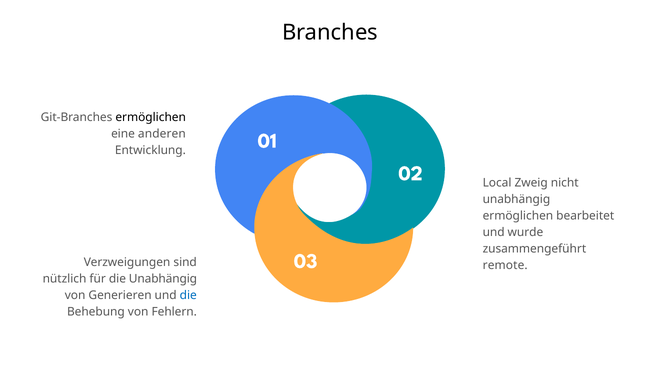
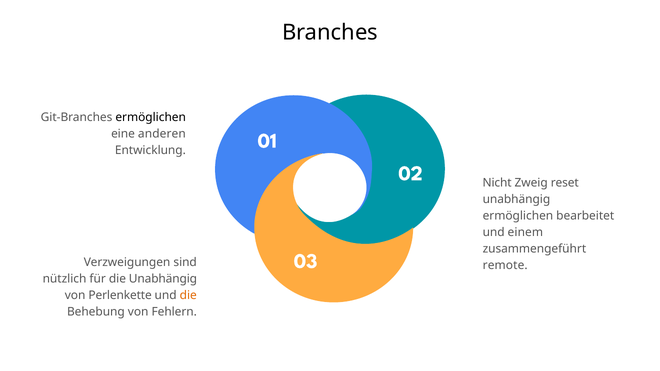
Local: Local -> Nicht (497, 183)
nicht: nicht -> reset (565, 183)
wurde: wurde -> einem (525, 232)
Generieren: Generieren -> Perlenkette (120, 295)
die colour: blue -> orange (188, 295)
